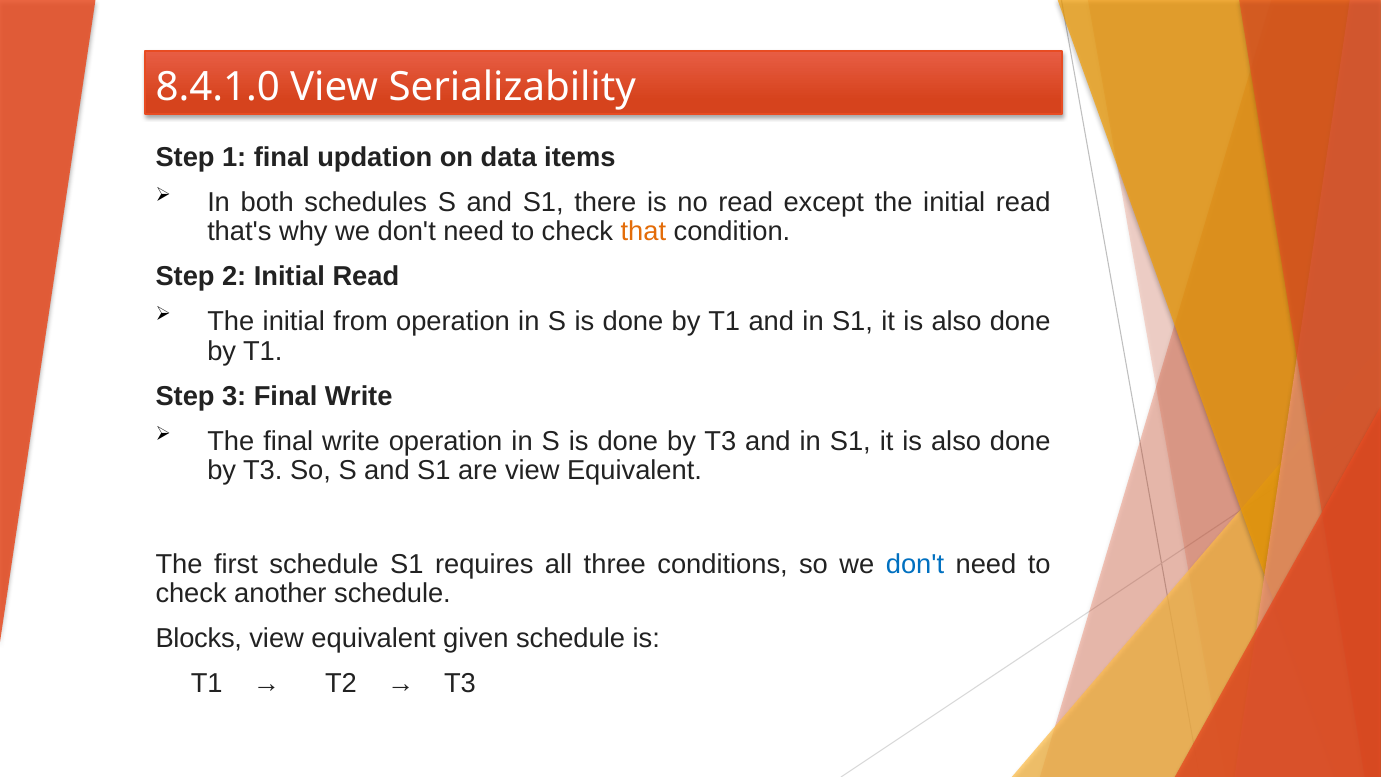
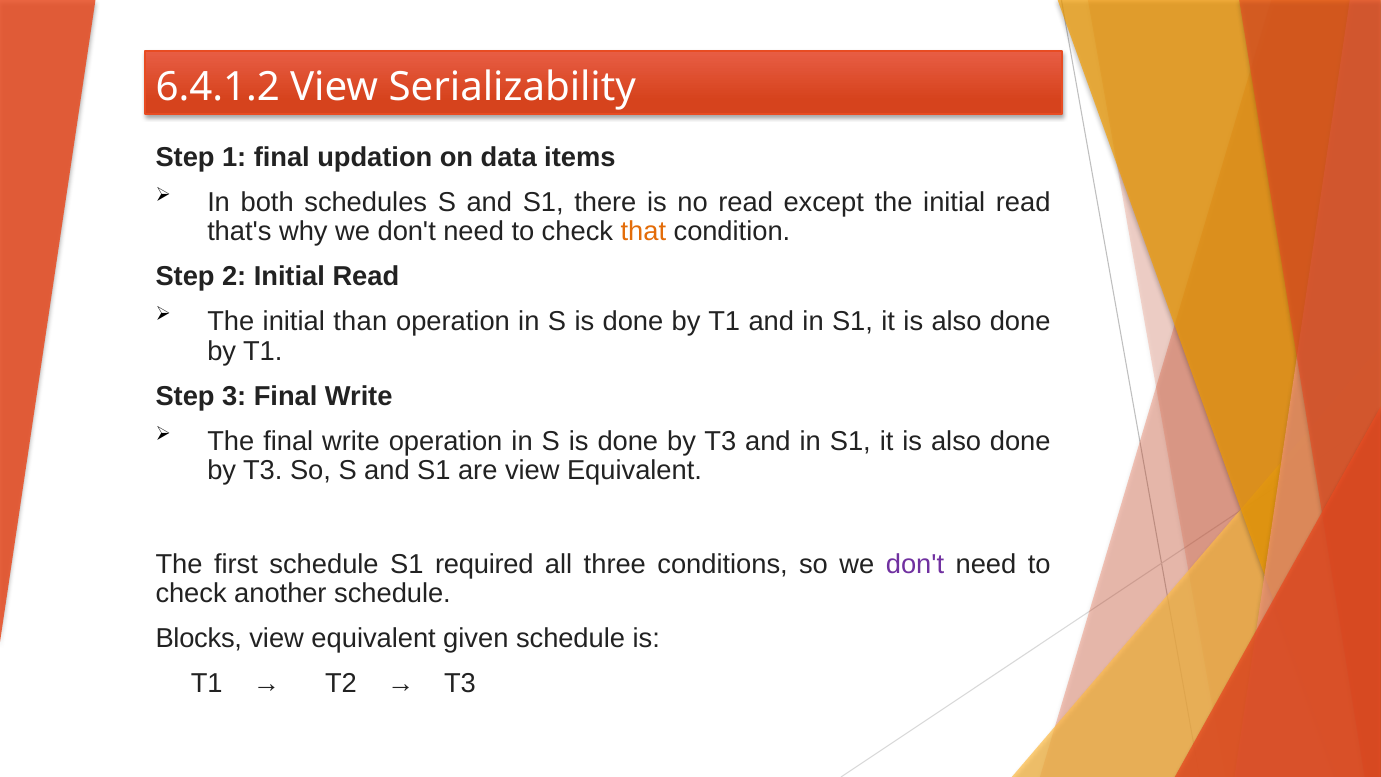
8.4.1.0: 8.4.1.0 -> 6.4.1.2 (218, 87)
from: from -> than (360, 322)
requires: requires -> required (484, 564)
don't colour: blue -> purple (915, 564)
